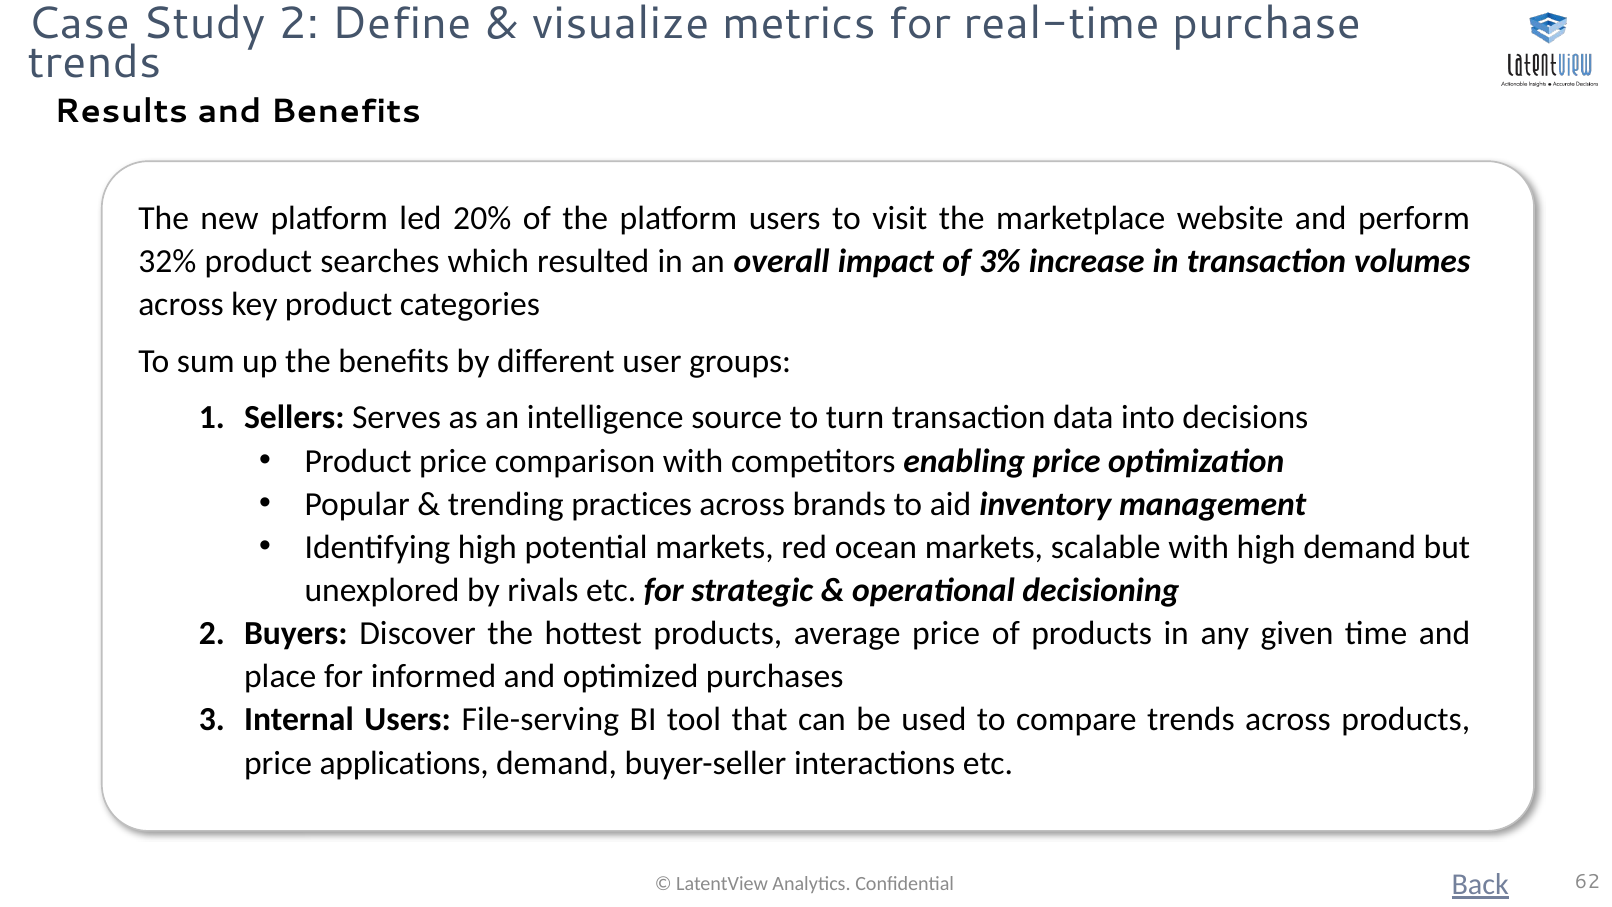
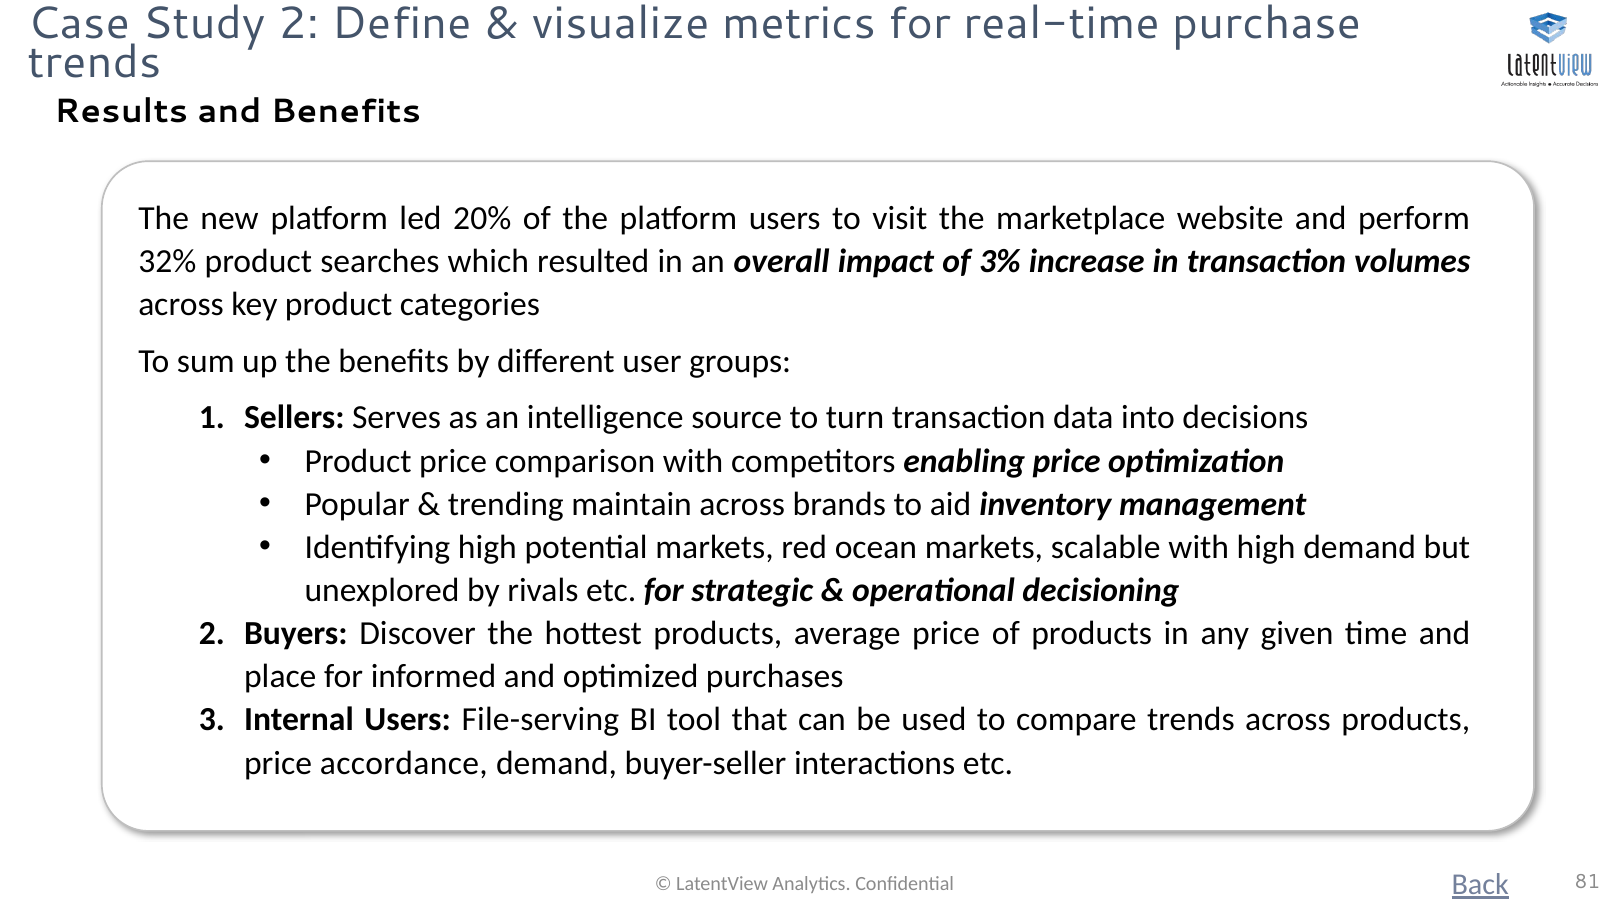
practices: practices -> maintain (632, 504)
applications: applications -> accordance (404, 763)
62: 62 -> 81 (1587, 882)
